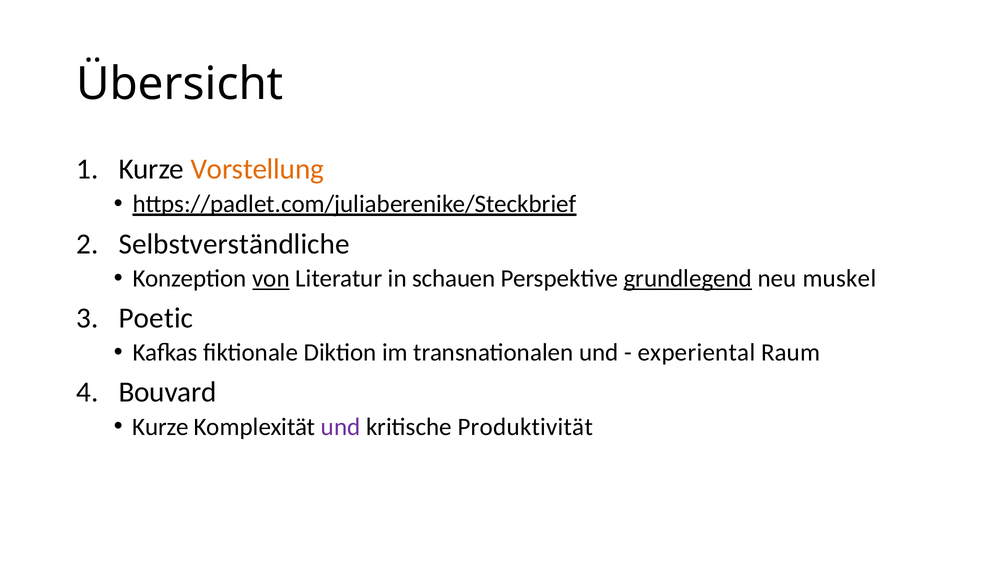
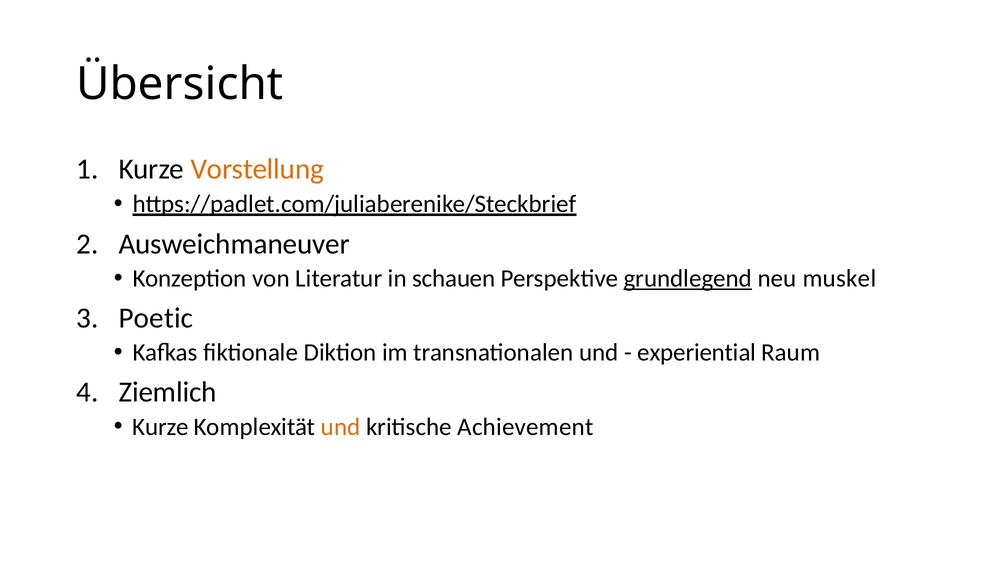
Selbstverständliche: Selbstverständliche -> Ausweichmaneuver (234, 244)
von underline: present -> none (271, 278)
experiental: experiental -> experiential (697, 353)
Bouvard: Bouvard -> Ziemlich (168, 392)
und colour: purple -> orange (341, 427)
Produktivität: Produktivität -> Achievement (525, 427)
